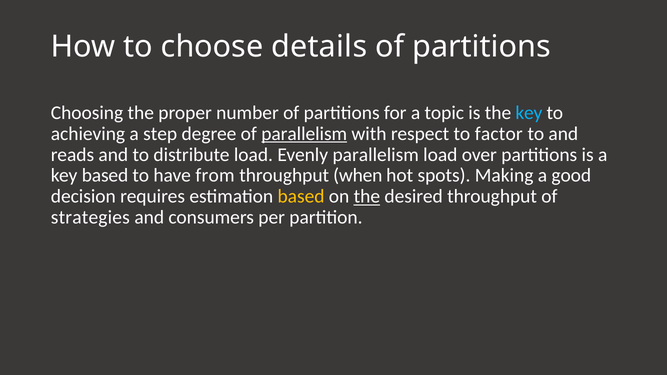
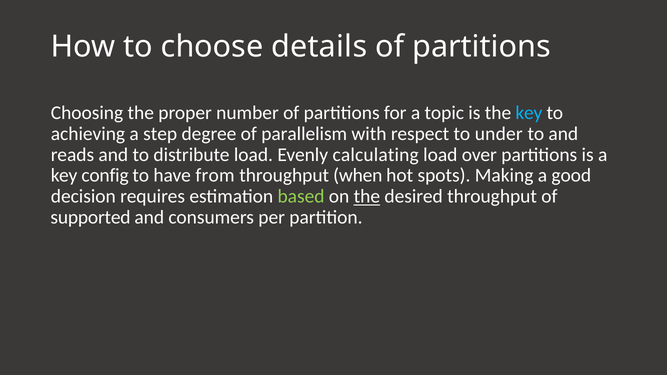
parallelism underline: present -> none (304, 134)
factor: factor -> under (499, 134)
Evenly parallelism: parallelism -> calculating (376, 155)
key based: based -> config (105, 176)
based colour: yellow -> light green (301, 197)
strategies: strategies -> supported (91, 218)
